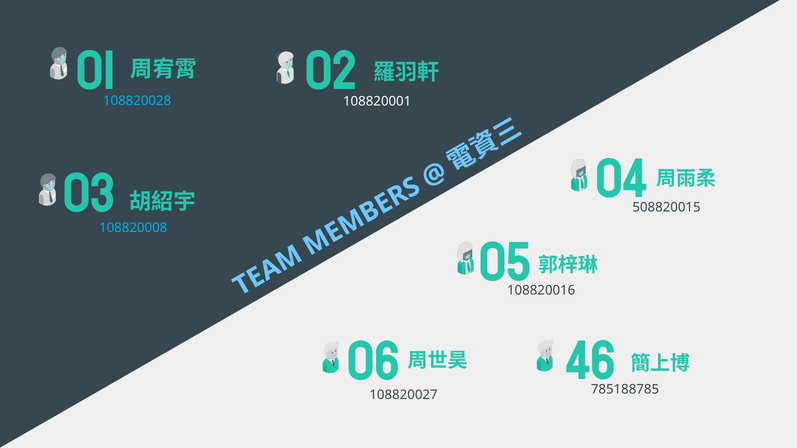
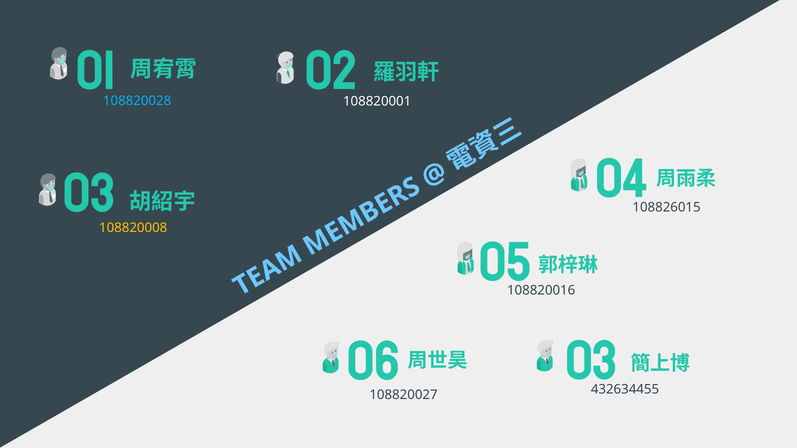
508820015: 508820015 -> 108826015 (667, 208)
108820008 colour: light blue -> yellow (133, 228)
06 46: 46 -> 03 (591, 361)
785188785: 785188785 -> 432634455 (625, 390)
